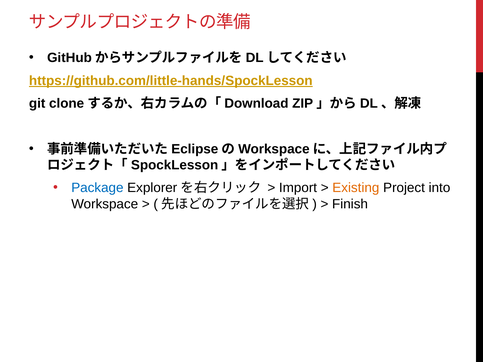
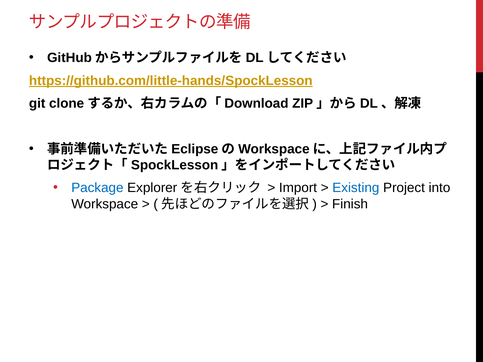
Existing colour: orange -> blue (356, 188)
